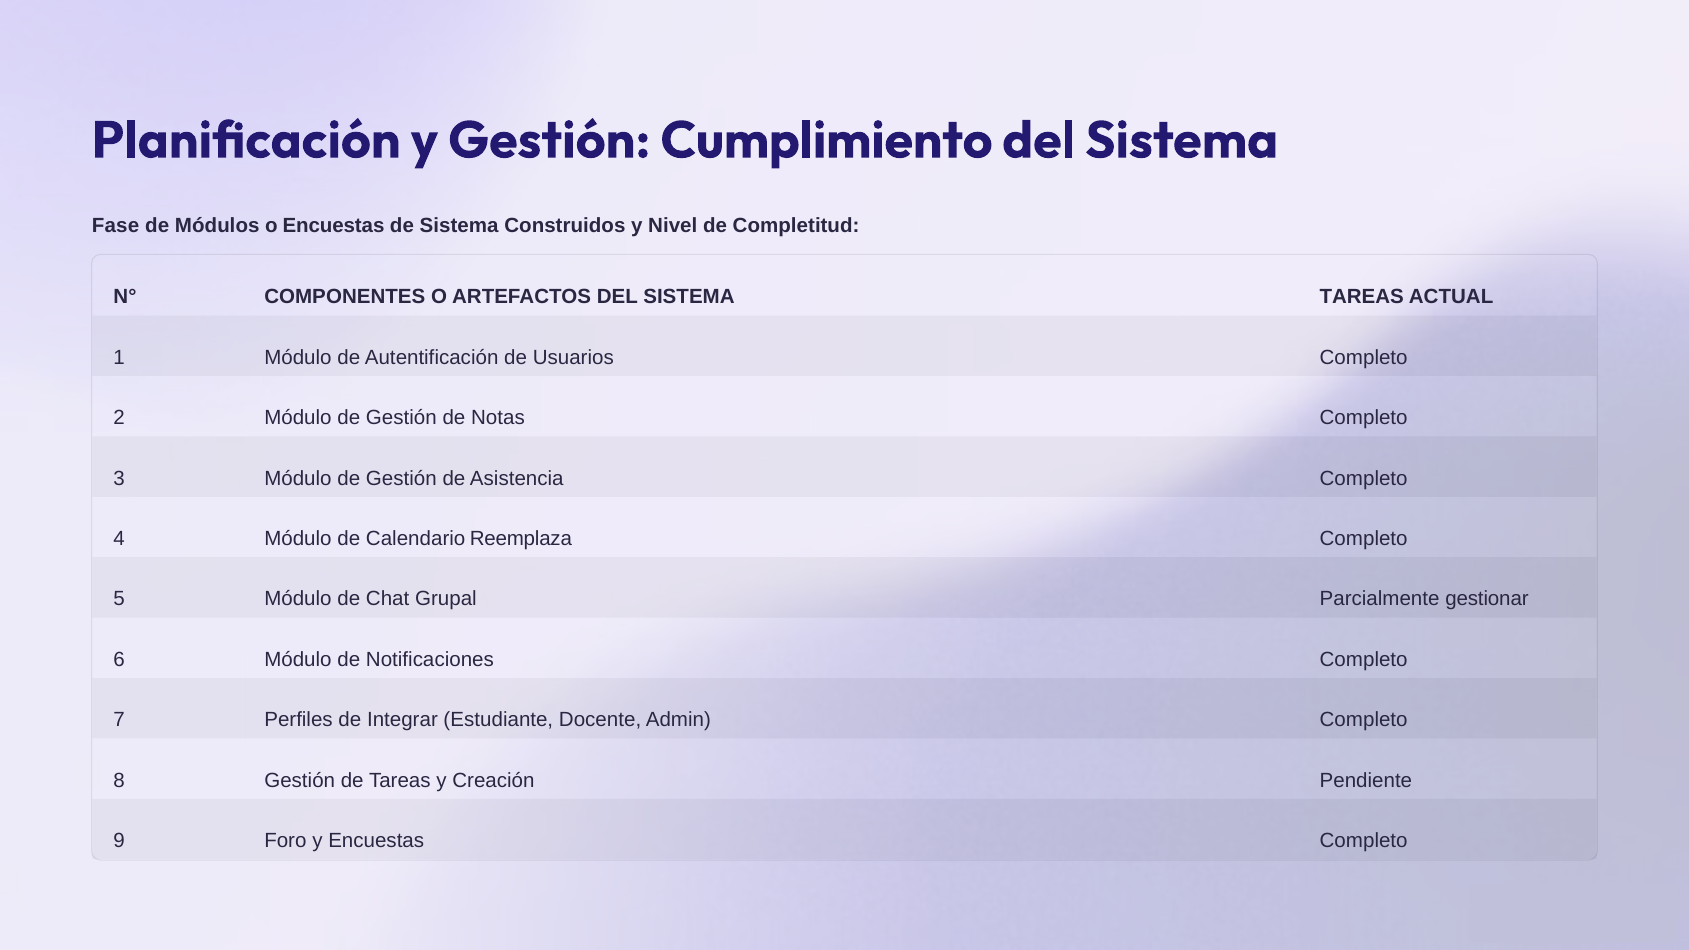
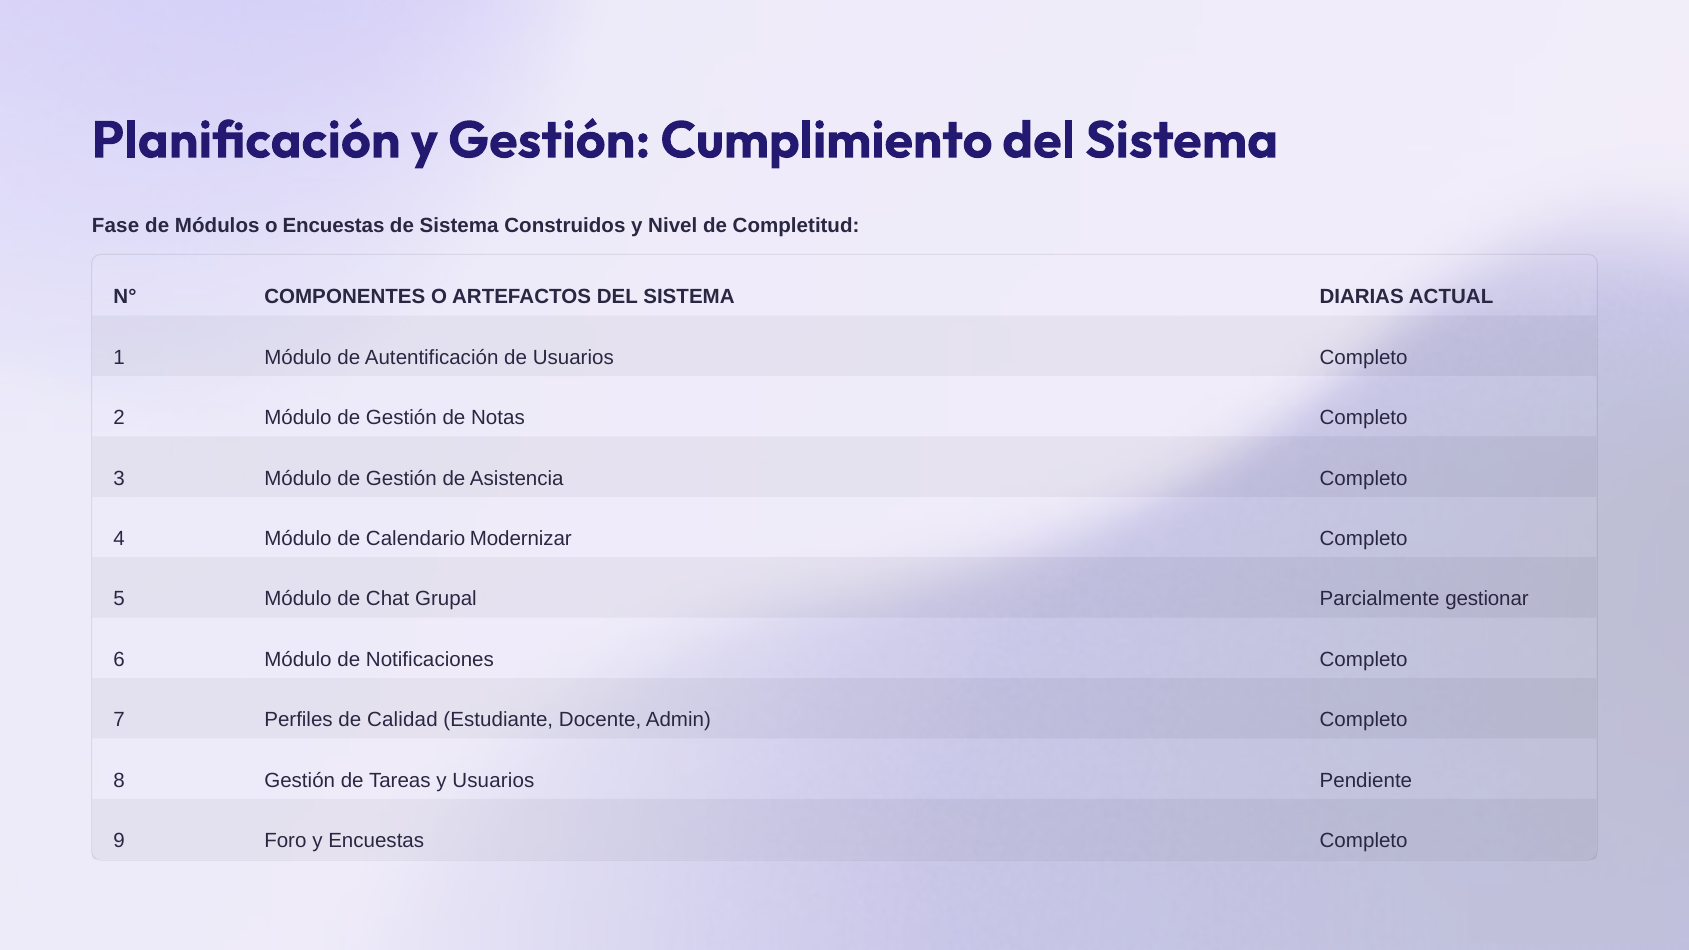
SISTEMA TAREAS: TAREAS -> DIARIAS (1362, 297)
Reemplaza: Reemplaza -> Modernizar (521, 539)
Integrar: Integrar -> Calidad (402, 720)
y Creación: Creación -> Usuarios (493, 780)
